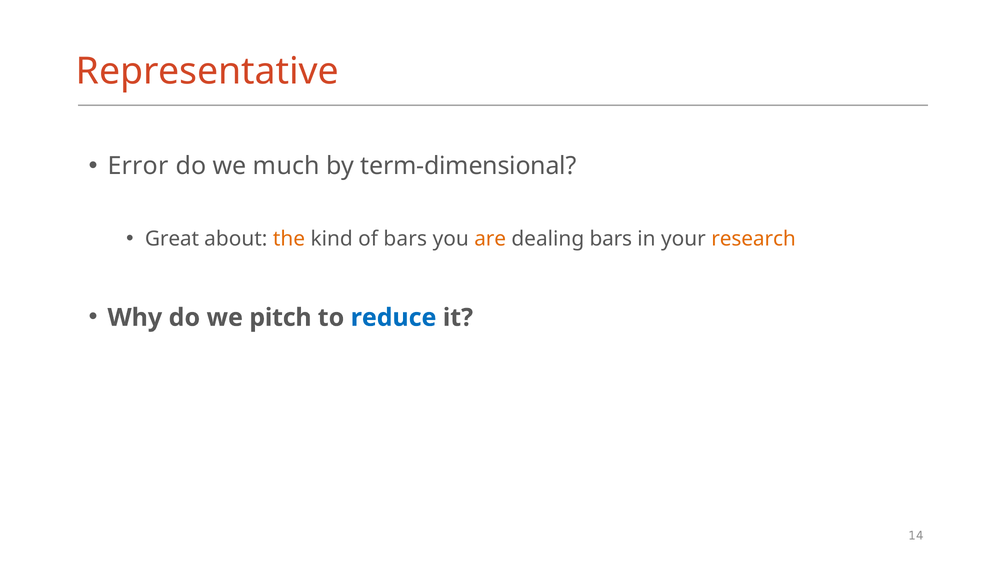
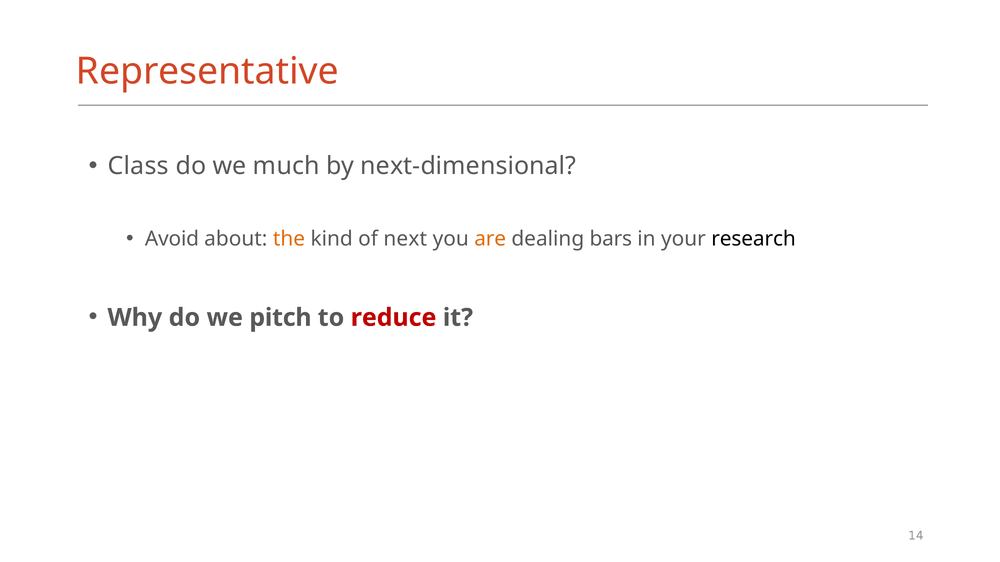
Error: Error -> Class (138, 166)
term-dimensional: term-dimensional -> next-dimensional (468, 166)
Great: Great -> Avoid (172, 239)
of bars: bars -> next (405, 239)
research colour: orange -> black (754, 239)
reduce colour: blue -> red (394, 318)
